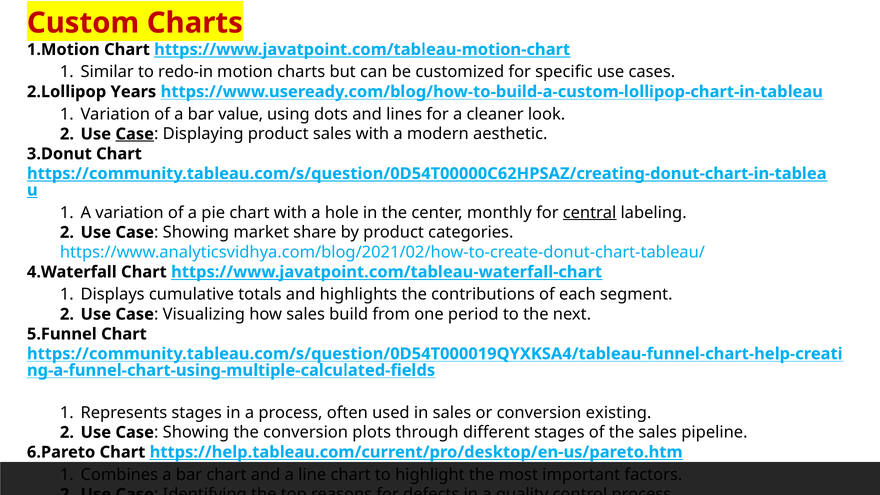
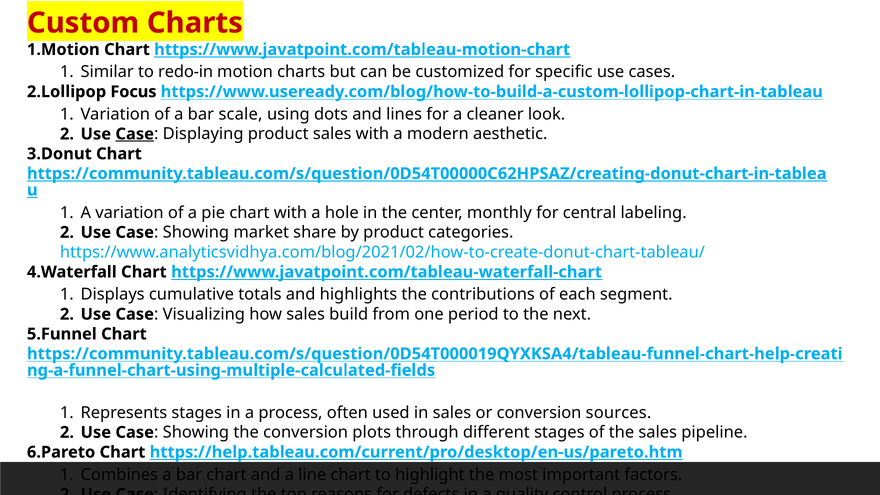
Years: Years -> Focus (133, 92)
value: value -> scale (240, 114)
central underline: present -> none (590, 213)
existing: existing -> sources (619, 413)
